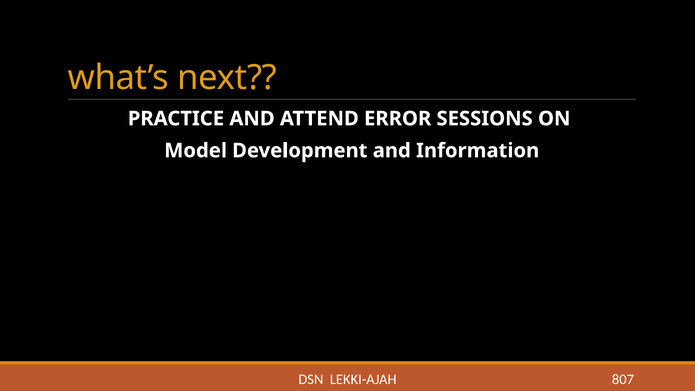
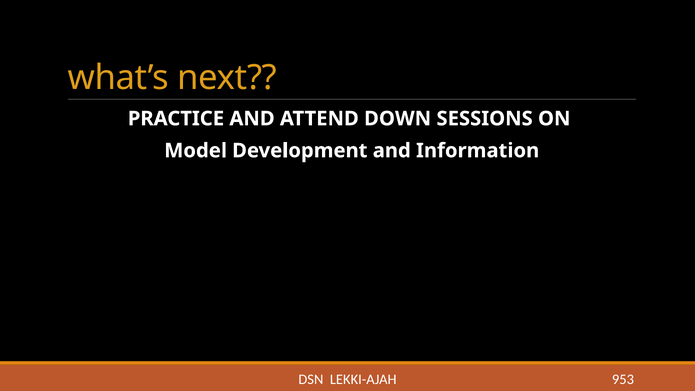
ERROR: ERROR -> DOWN (398, 119)
807: 807 -> 953 (623, 379)
